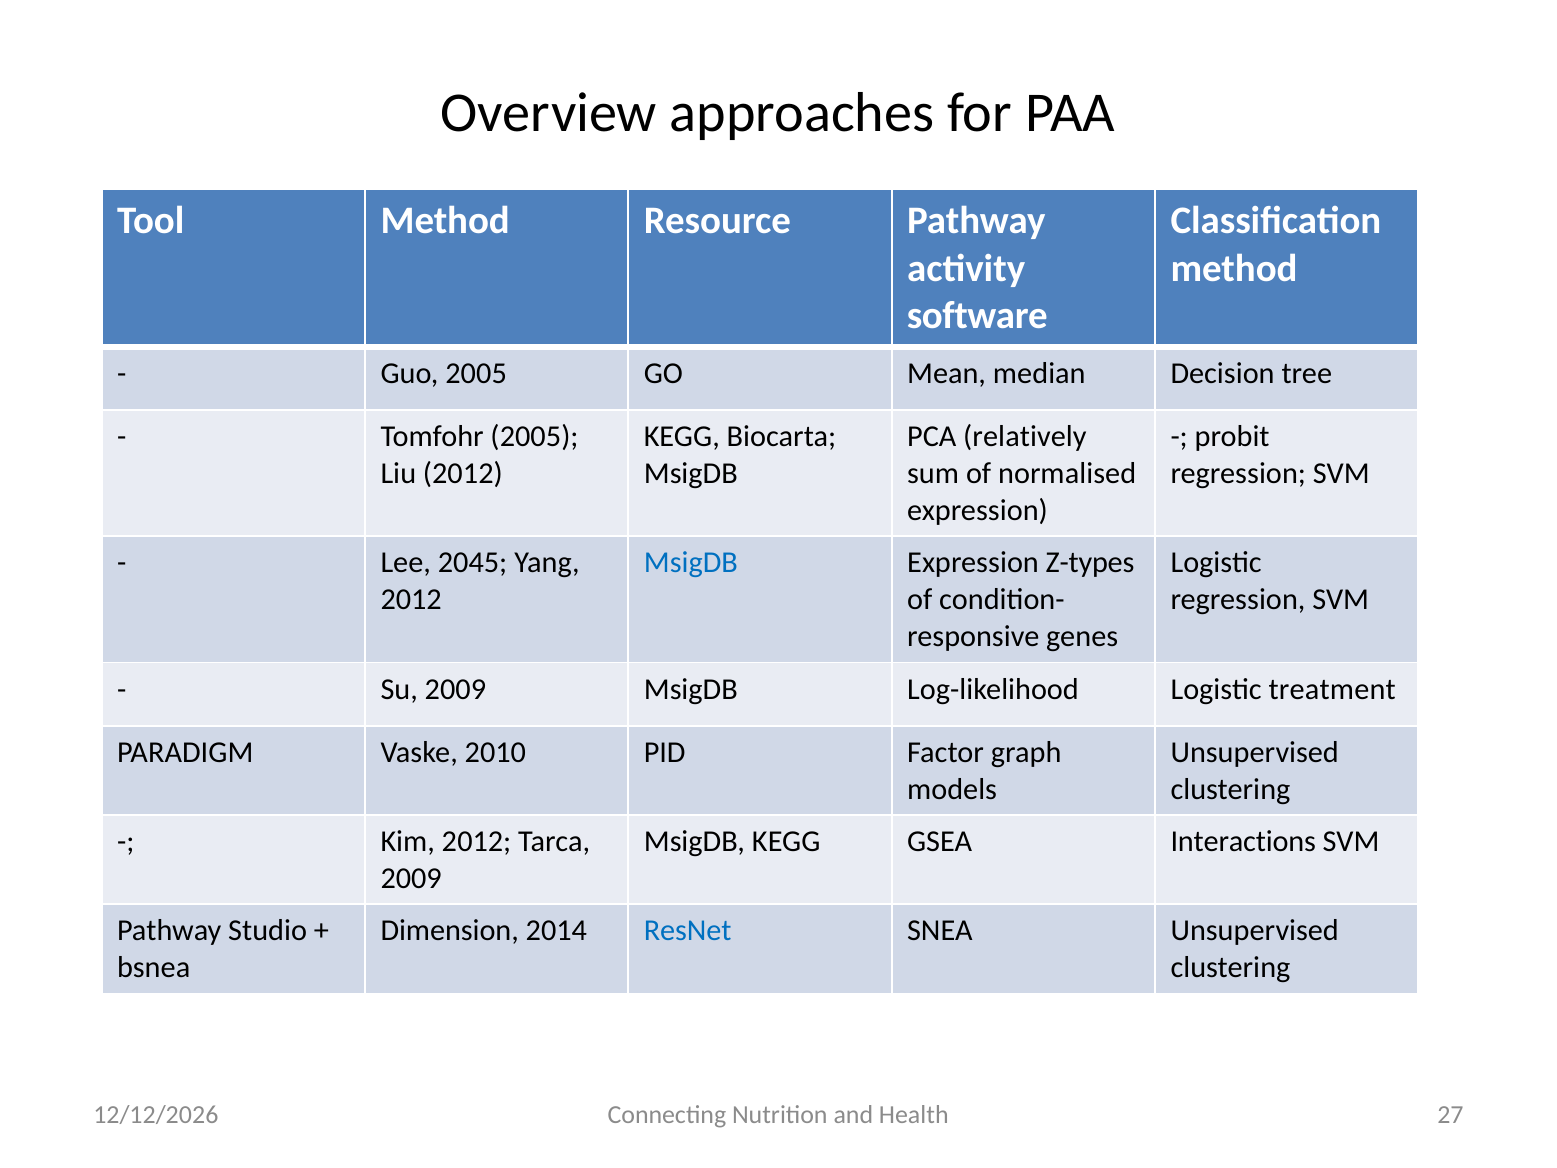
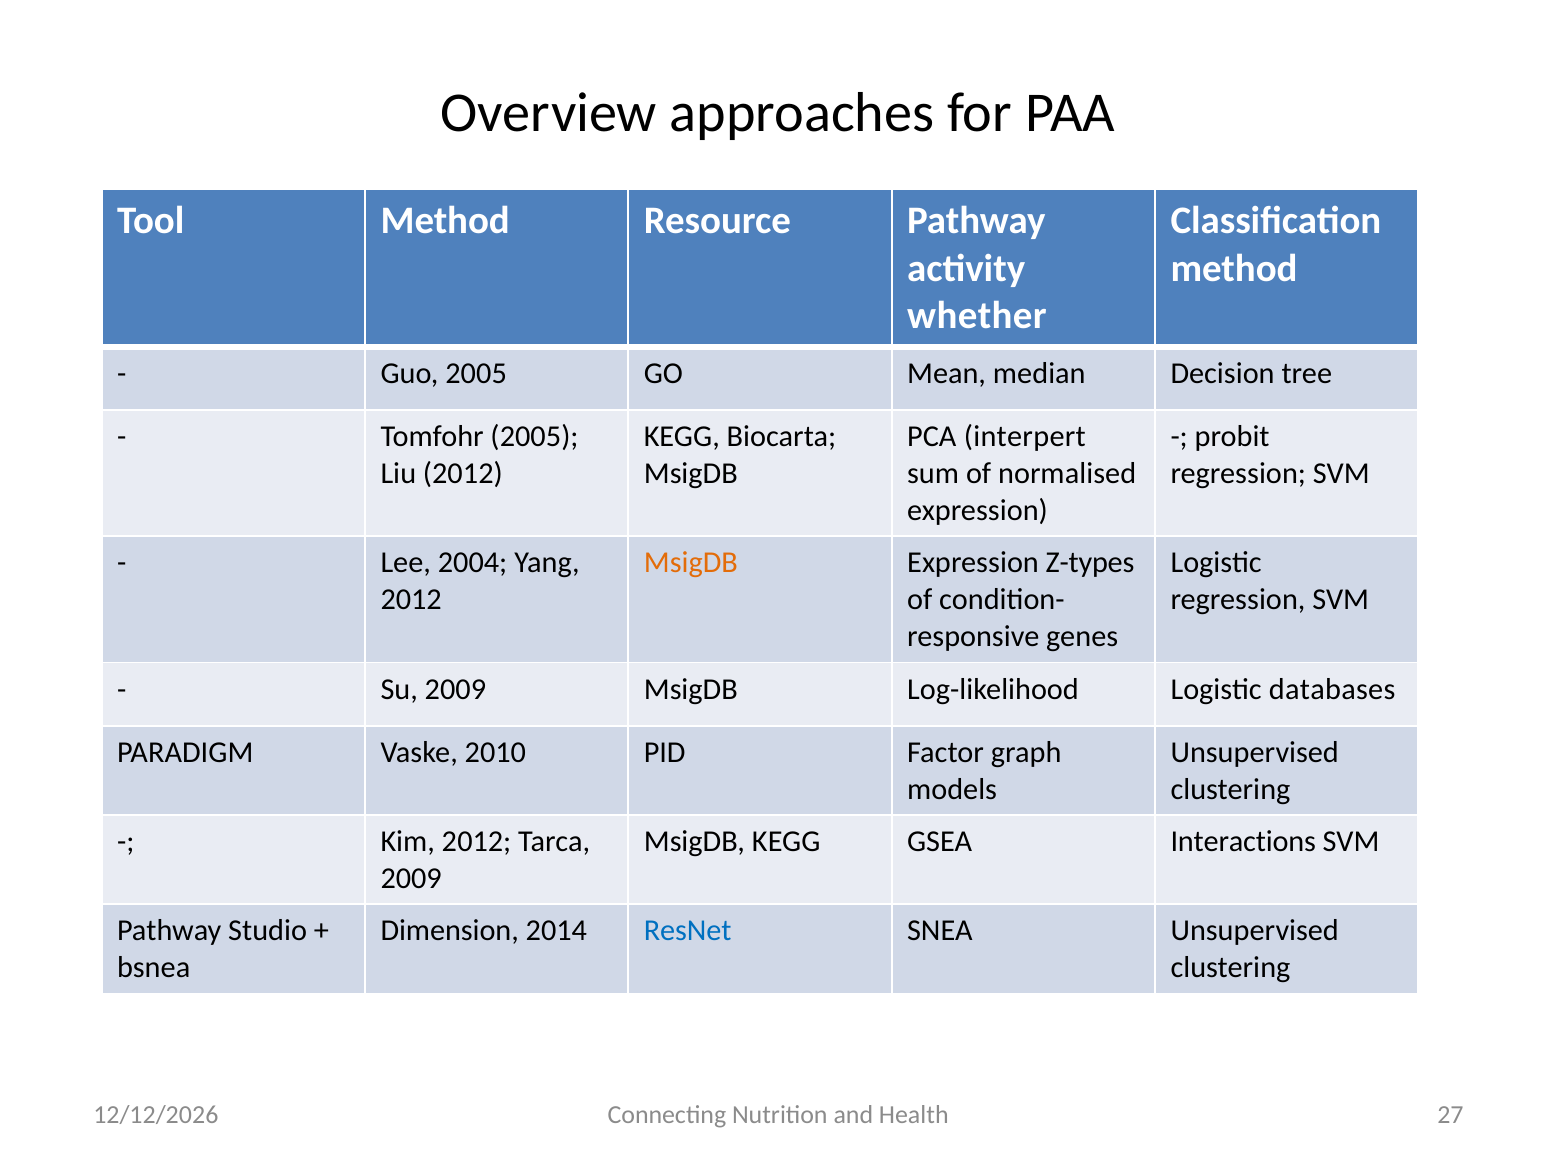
software: software -> whether (977, 316)
relatively: relatively -> interpert (1025, 437)
2045: 2045 -> 2004 (473, 563)
MsigDB colour: blue -> orange (691, 563)
treatment: treatment -> databases (1332, 689)
